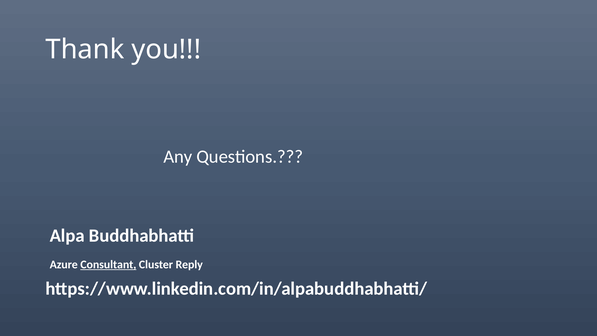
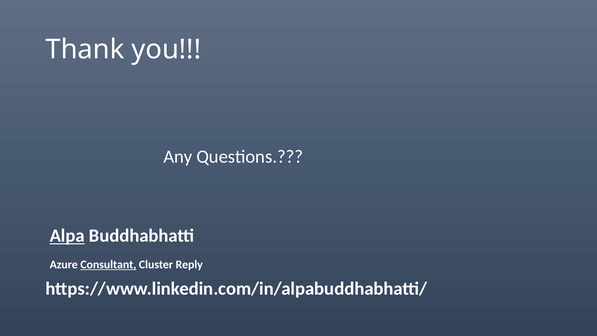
Alpa underline: none -> present (67, 236)
